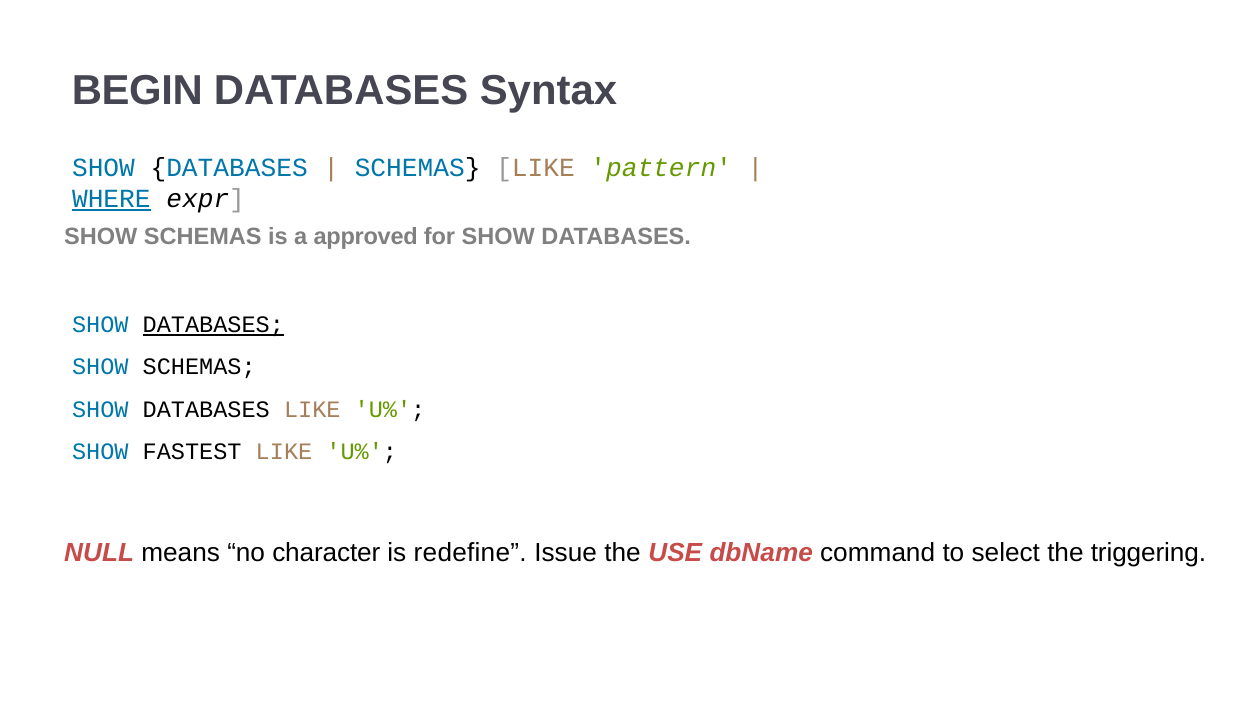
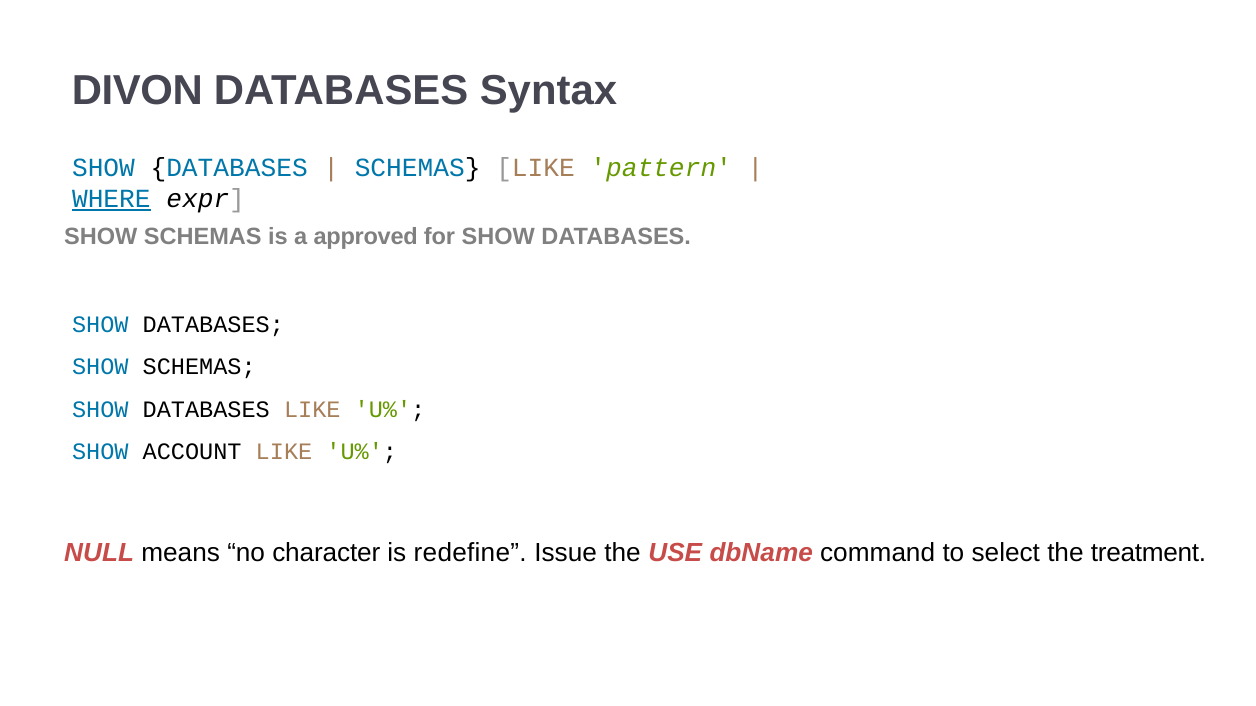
BEGIN: BEGIN -> DIVON (137, 91)
DATABASES underline: present -> none (213, 325)
FASTEST: FASTEST -> ACCOUNT (192, 452)
triggering: triggering -> treatment (1149, 553)
